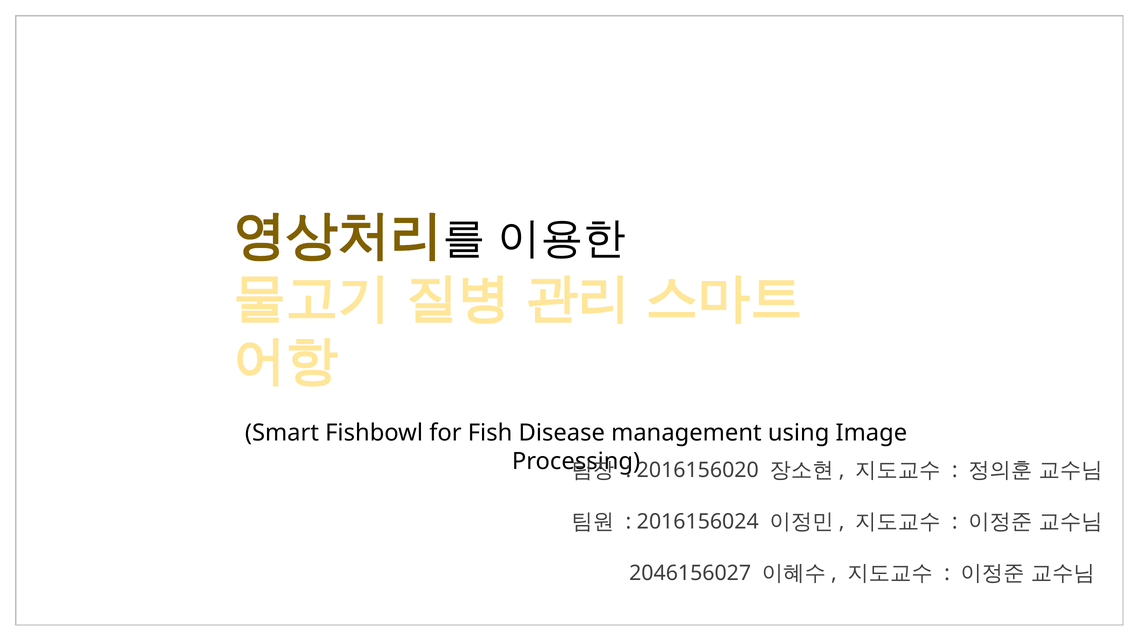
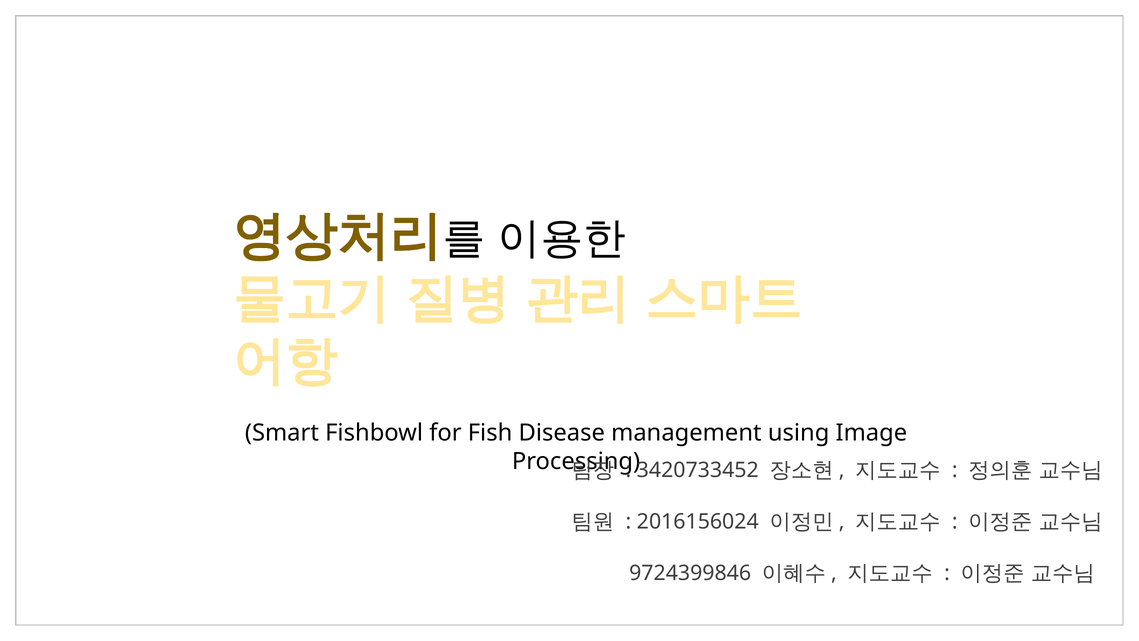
2016156020: 2016156020 -> 3420733452 (698, 470)
2046156027: 2046156027 -> 9724399846 (690, 573)
